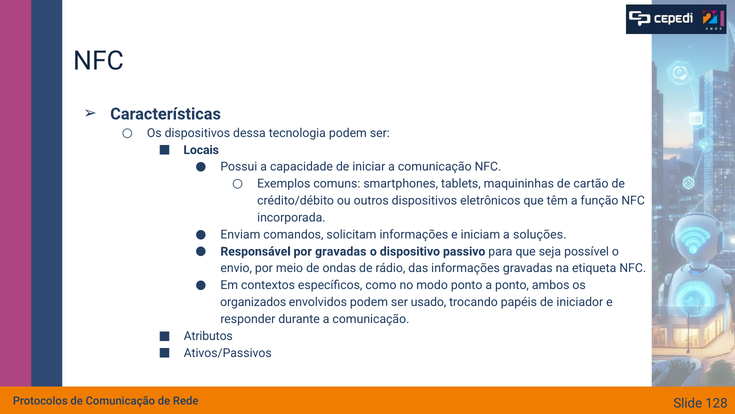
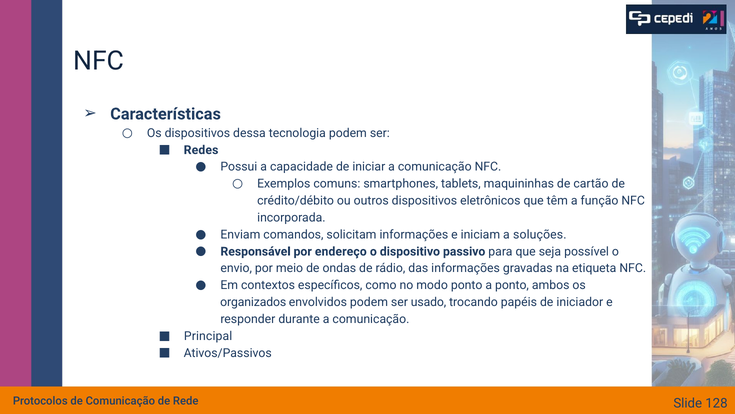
Locais: Locais -> Redes (201, 150)
por gravadas: gravadas -> endereço (341, 251)
Atributos: Atributos -> Principal (208, 336)
